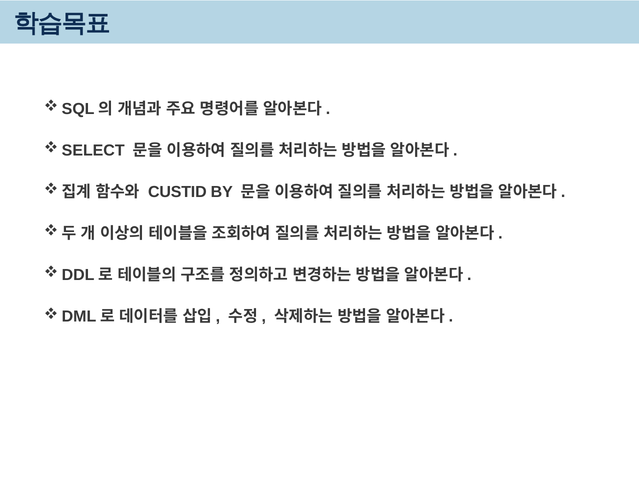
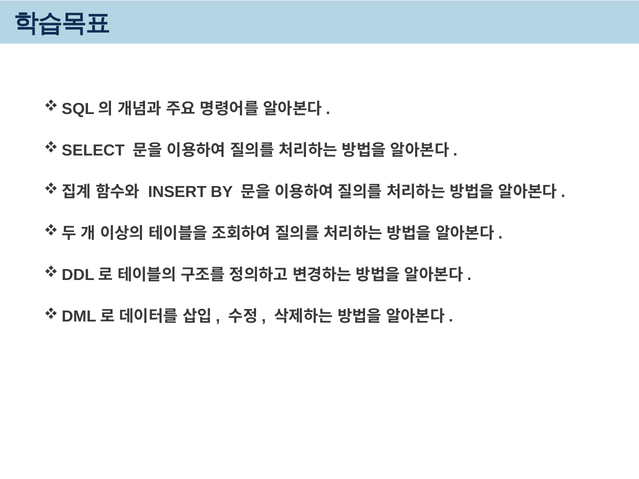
CUSTID: CUSTID -> INSERT (177, 192)
